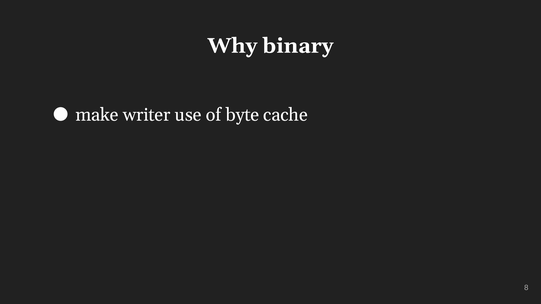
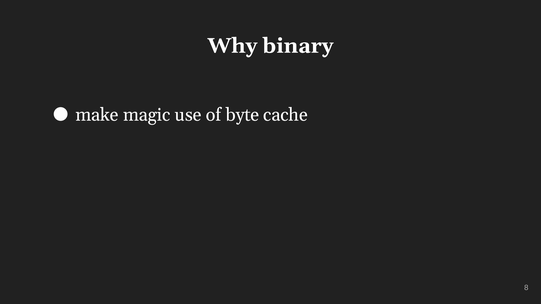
writer: writer -> magic (147, 115)
